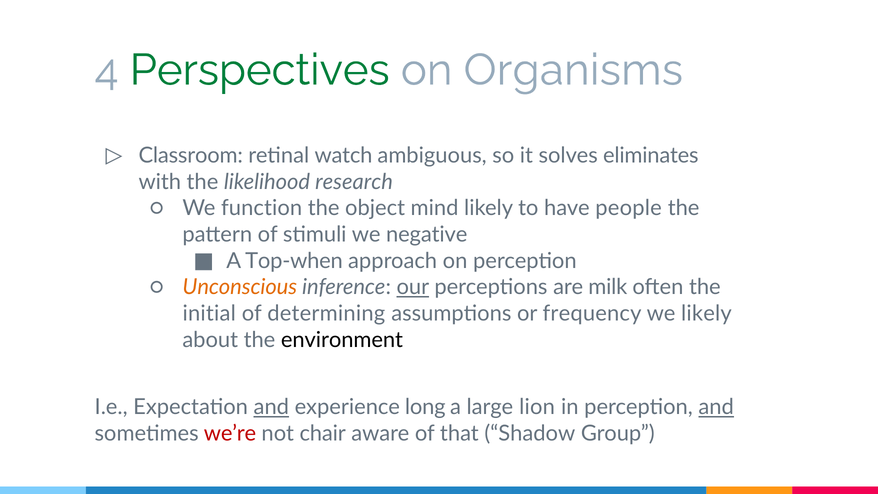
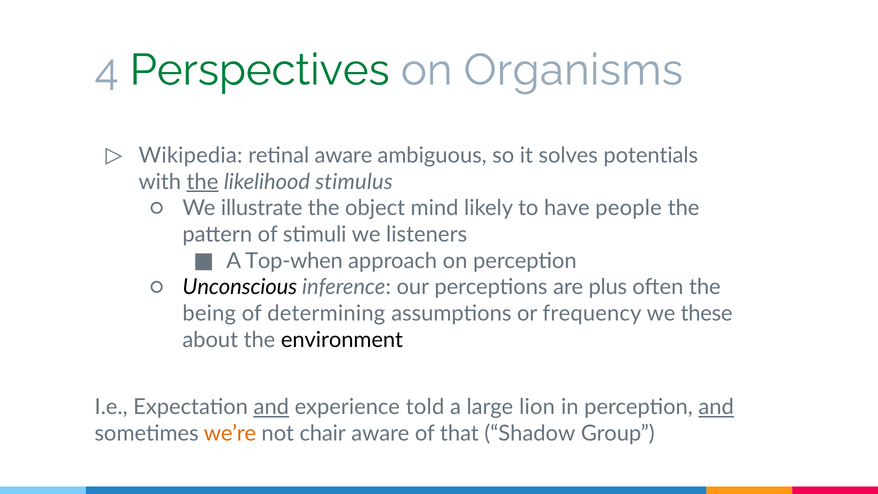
Classroom: Classroom -> Wikipedia (191, 155)
retinal watch: watch -> aware (343, 155)
eliminates: eliminates -> potentials (651, 155)
the underline: none -> present (202, 182)
research: research -> stimulus (354, 182)
function: function -> illustrate (262, 208)
negative: negative -> listeners (427, 234)
Unconscious colour: orange -> black (240, 287)
our underline: present -> none (413, 287)
milk: milk -> plus (608, 287)
initial: initial -> being (209, 313)
we likely: likely -> these (707, 313)
long: long -> told (425, 407)
we’re colour: red -> orange (230, 433)
